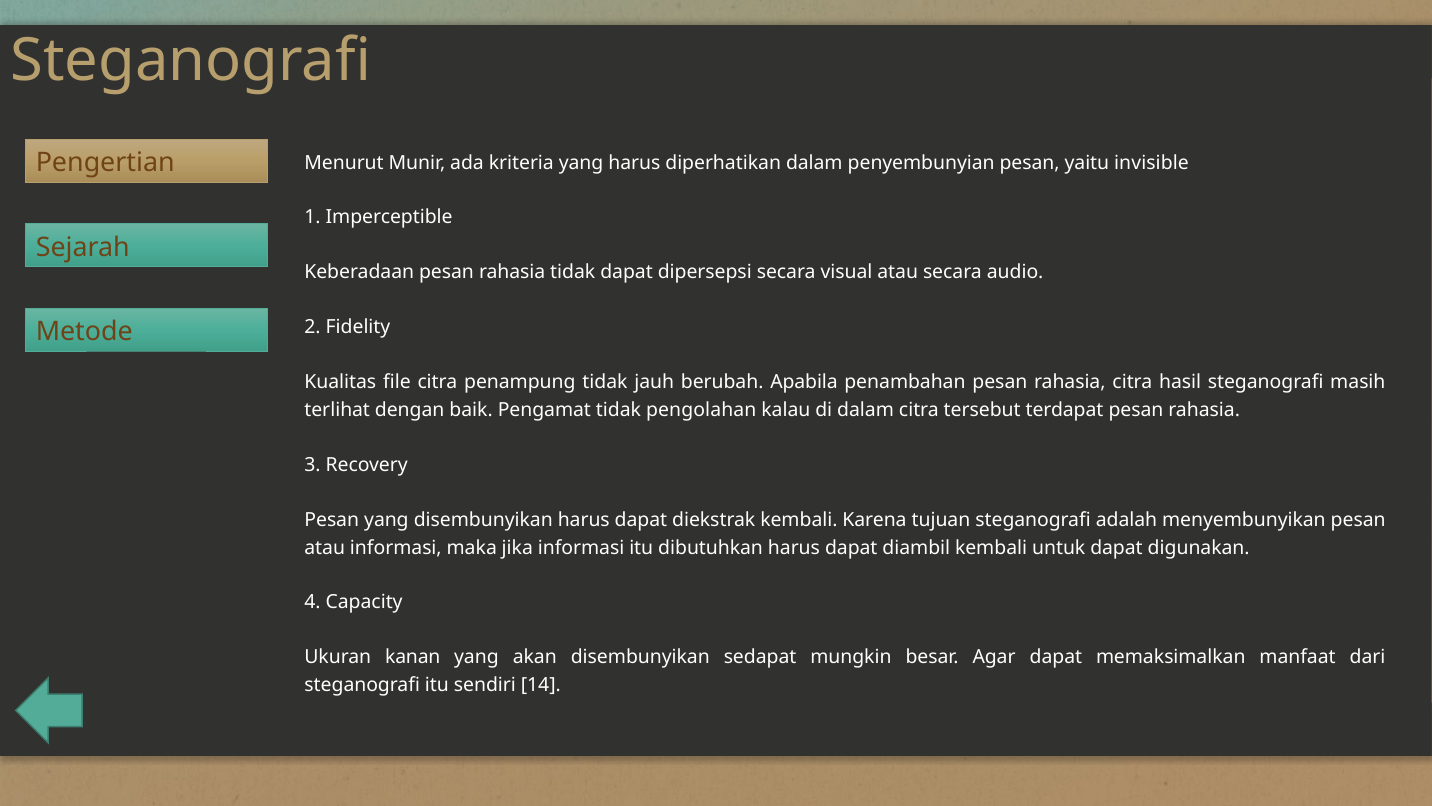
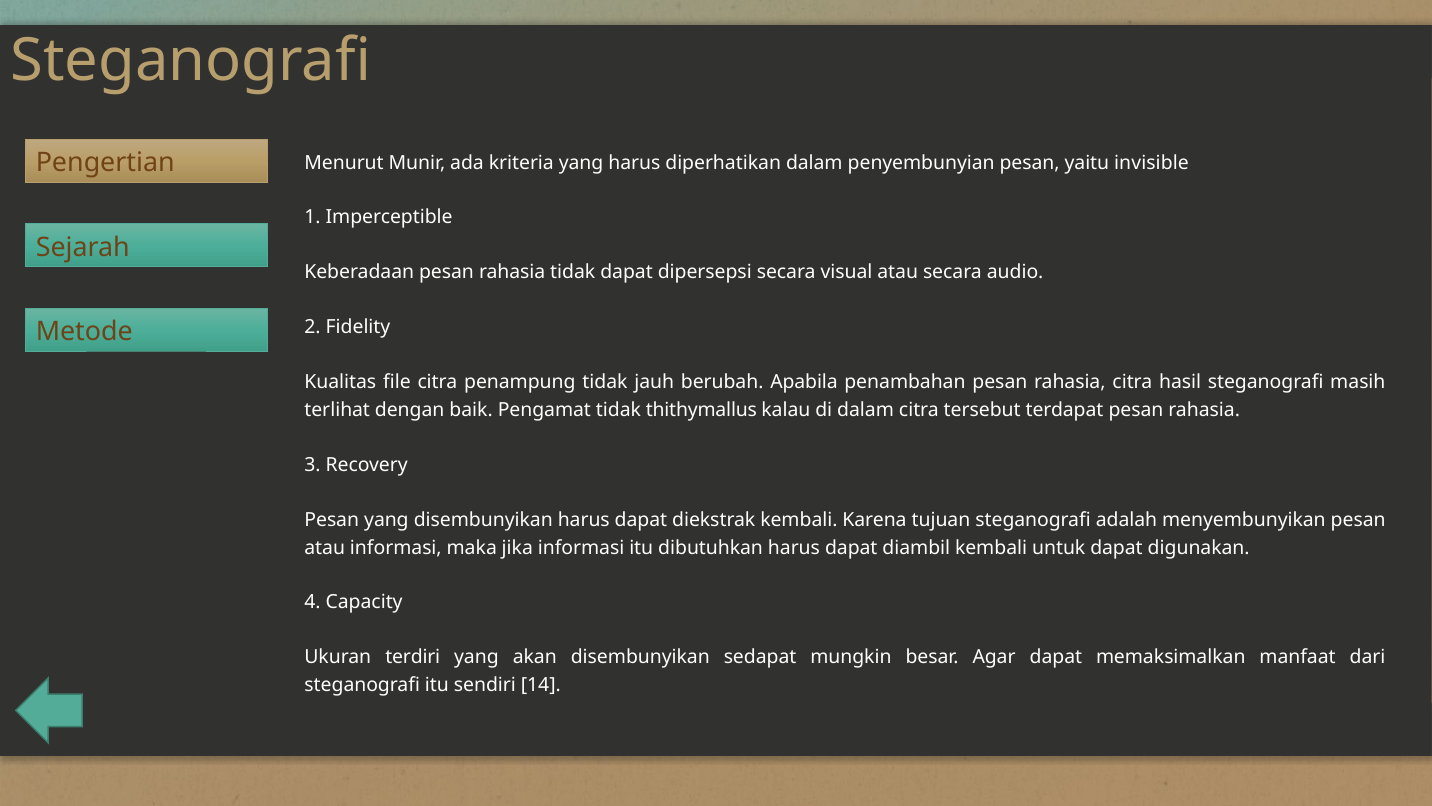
pengolahan: pengolahan -> thithymallus (701, 410)
kanan: kanan -> terdiri (413, 657)
